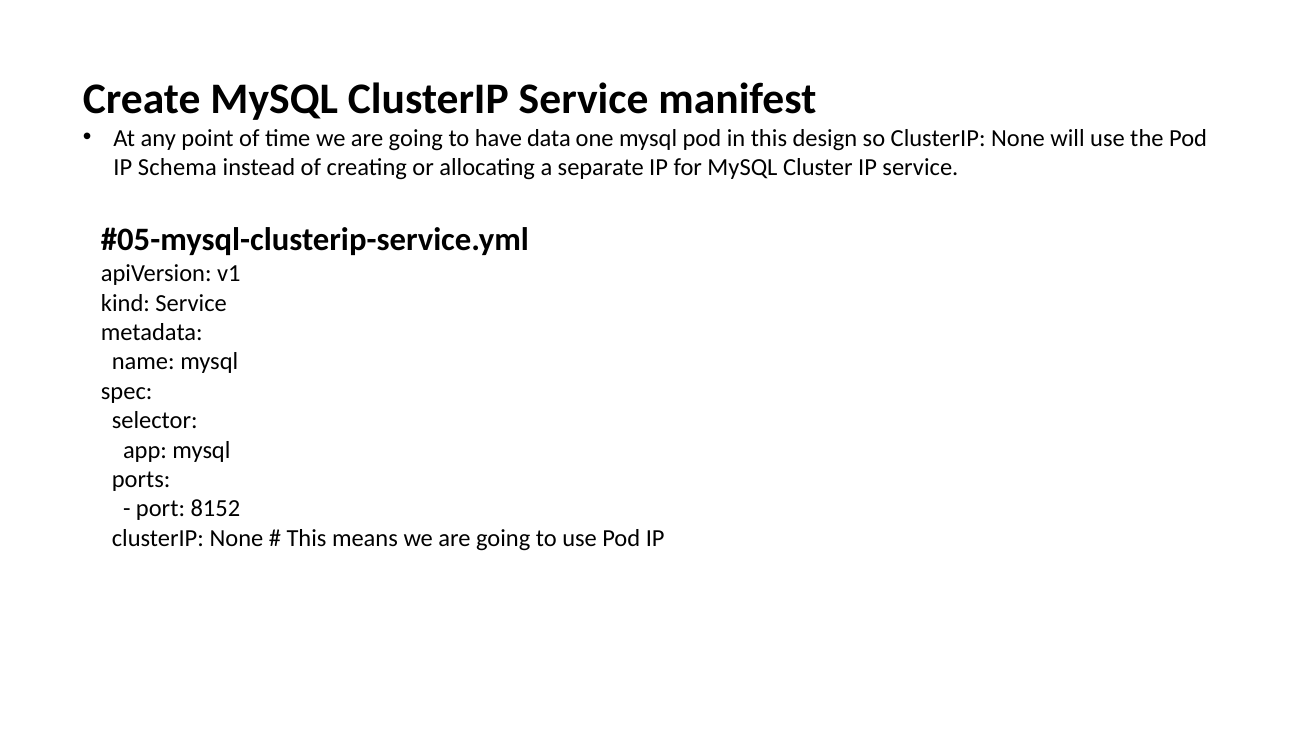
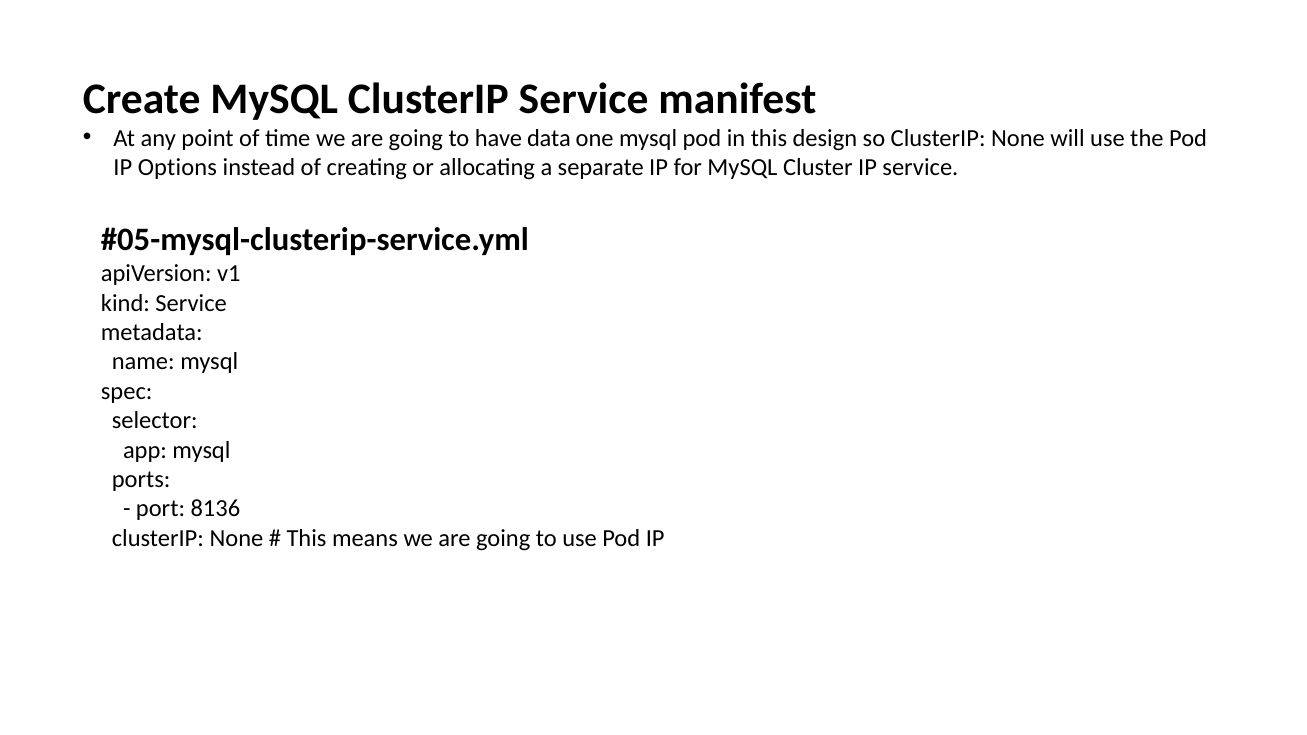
Schema: Schema -> Options (177, 168)
8152: 8152 -> 8136 (215, 509)
